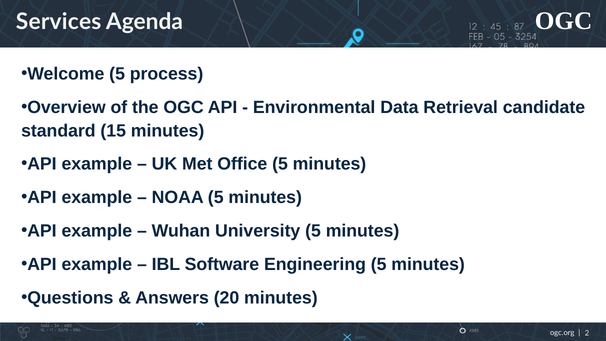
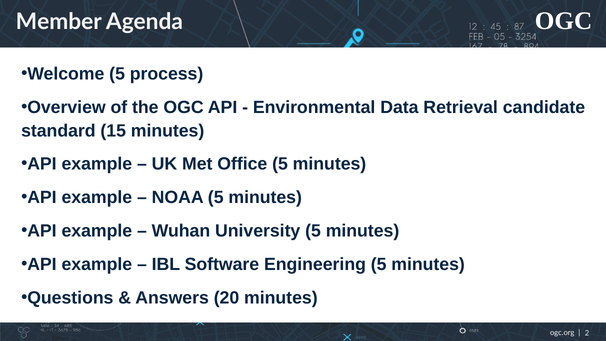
Services: Services -> Member (59, 22)
